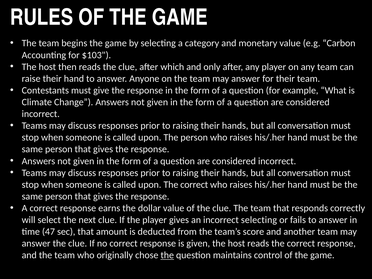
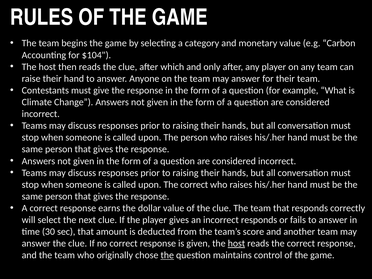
$103: $103 -> $104 (96, 55)
incorrect selecting: selecting -> responds (259, 220)
47: 47 -> 30 (48, 232)
host underline: none -> present (236, 243)
